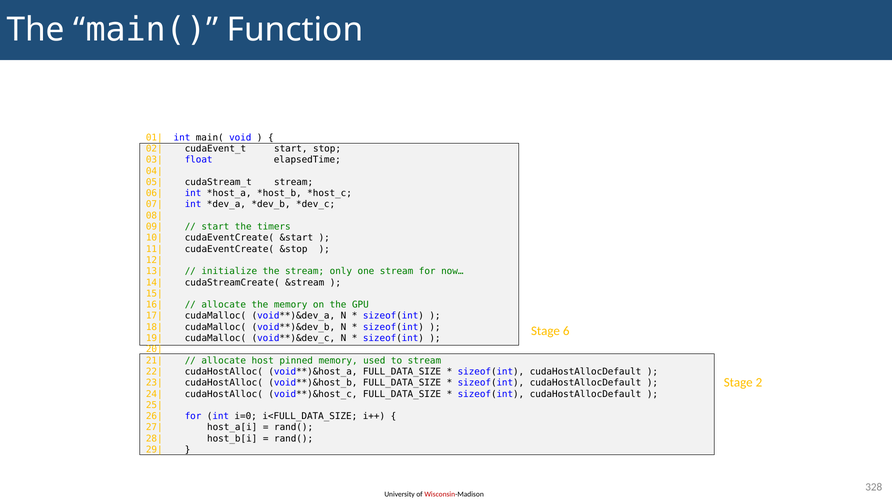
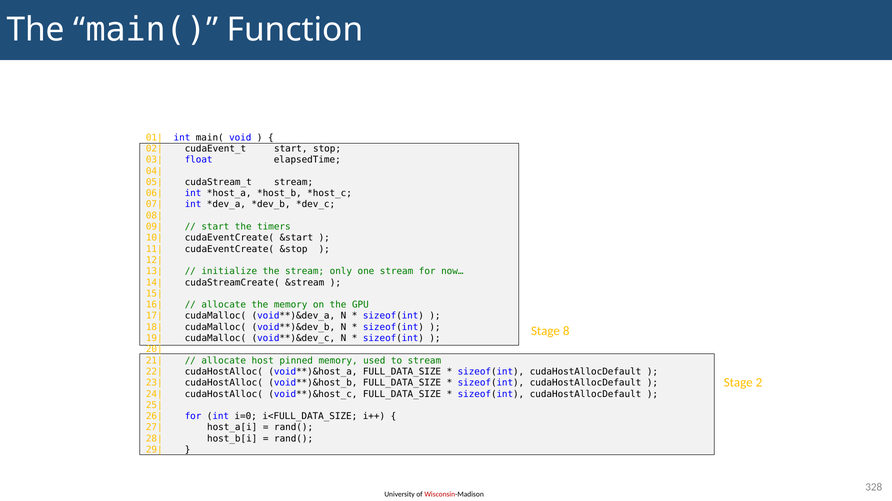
6: 6 -> 8 (566, 331)
